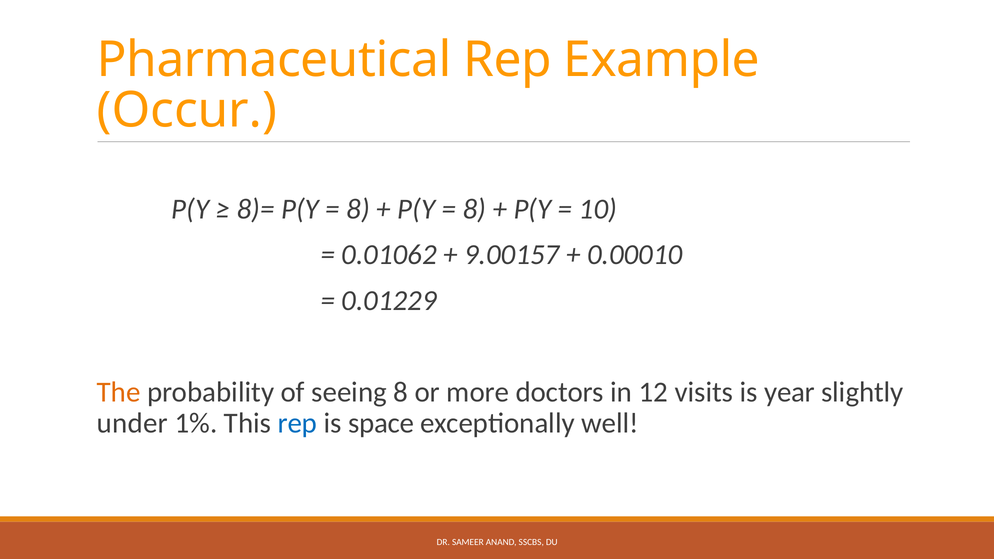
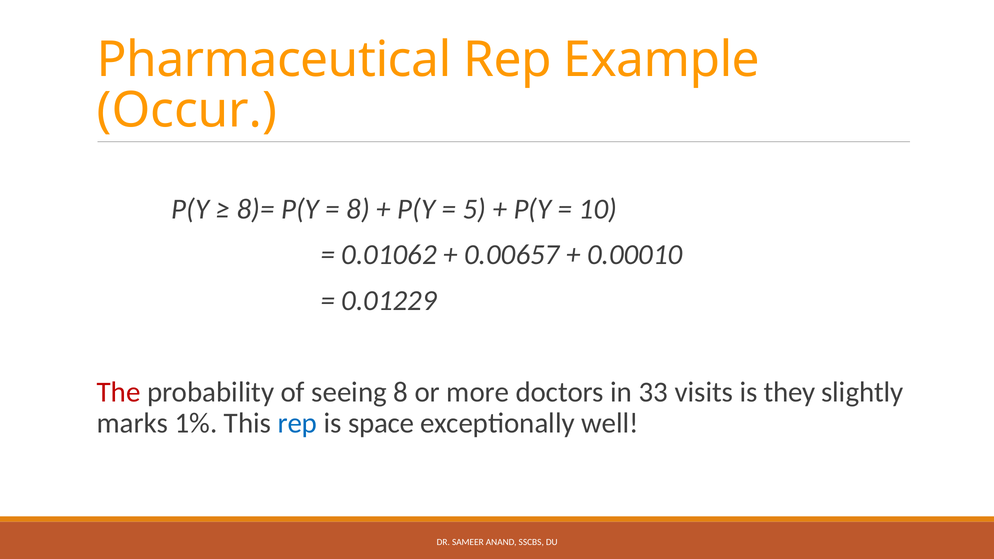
8: 8 -> 5 (474, 209)
9.00157: 9.00157 -> 0.00657 (512, 255)
The colour: orange -> red (119, 392)
12: 12 -> 33 (653, 392)
year: year -> they (790, 392)
under: under -> marks (133, 423)
